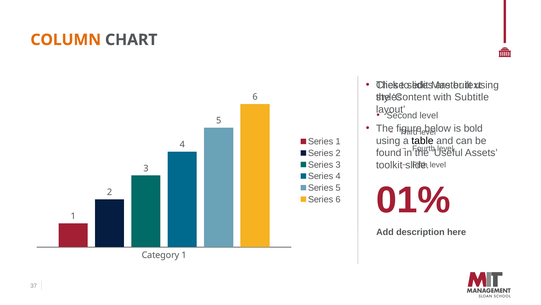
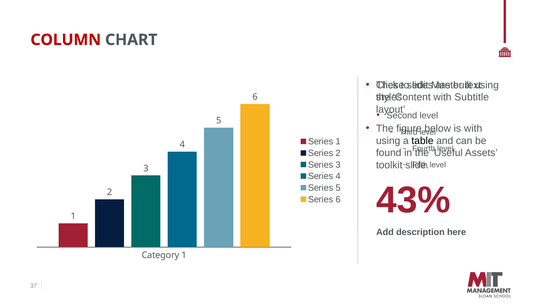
COLUMN colour: orange -> red (66, 40)
is bold: bold -> with (473, 128)
01%: 01% -> 43% (413, 200)
